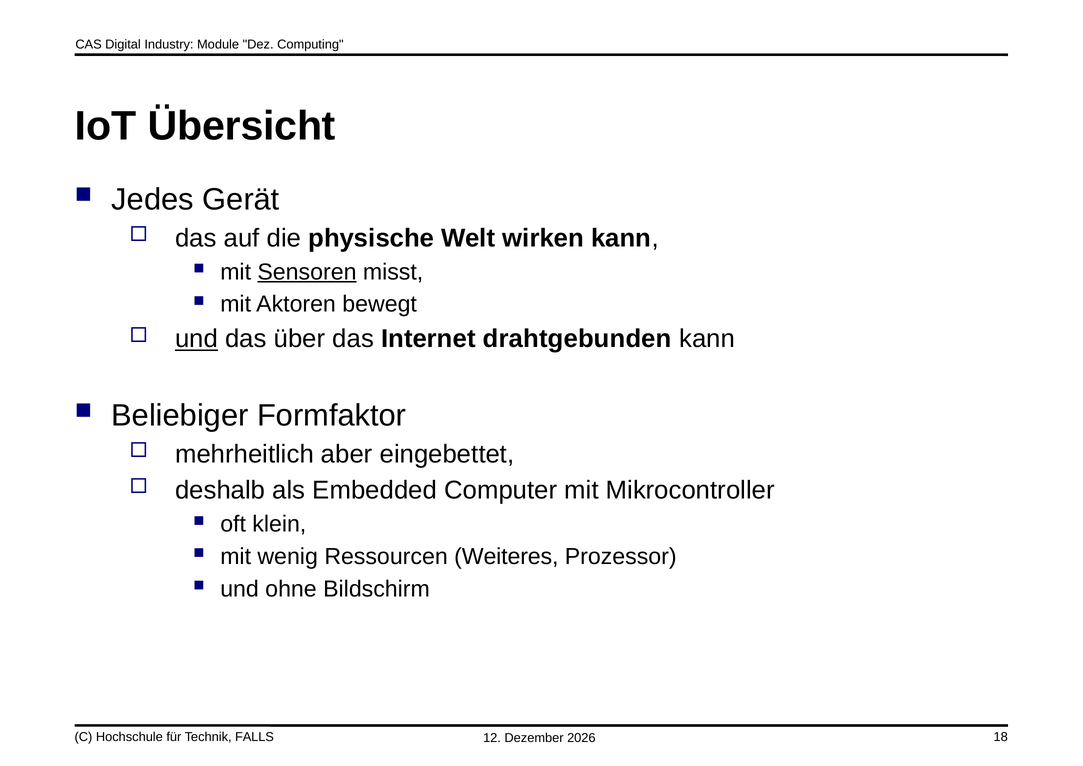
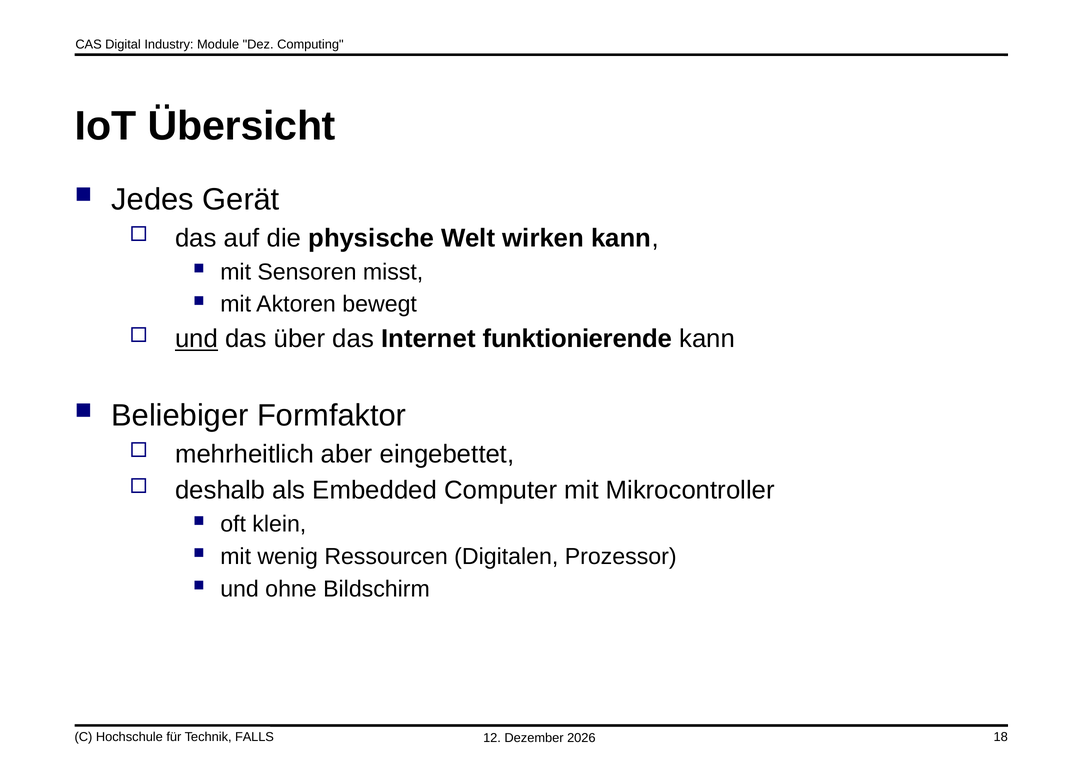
Sensoren underline: present -> none (307, 272)
drahtgebunden: drahtgebunden -> funktionierende (577, 339)
Weiteres: Weiteres -> Digitalen (506, 556)
